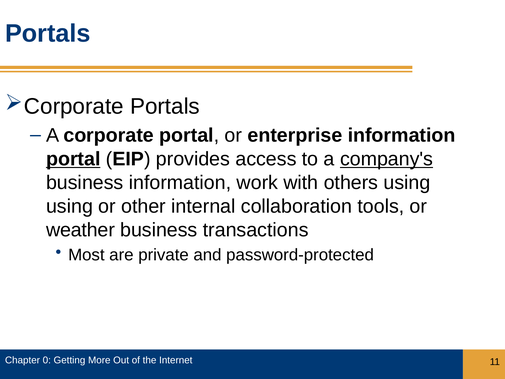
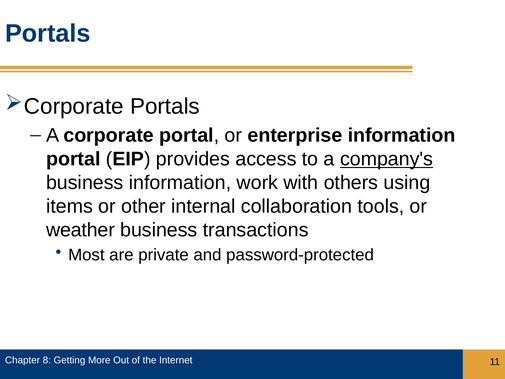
portal underline: present -> none (73, 159)
using: using -> items (70, 206)
0: 0 -> 8 (47, 360)
